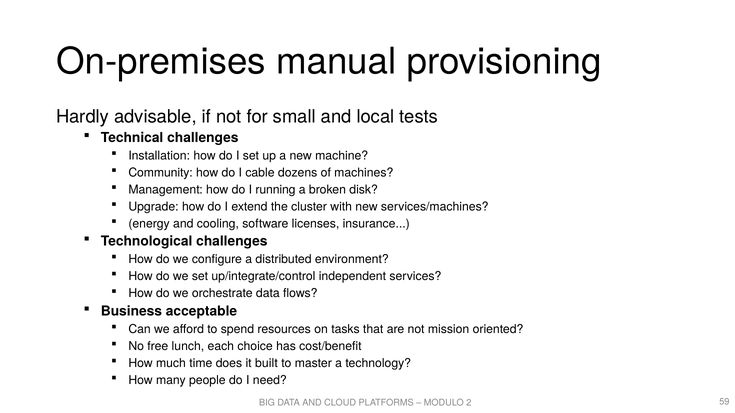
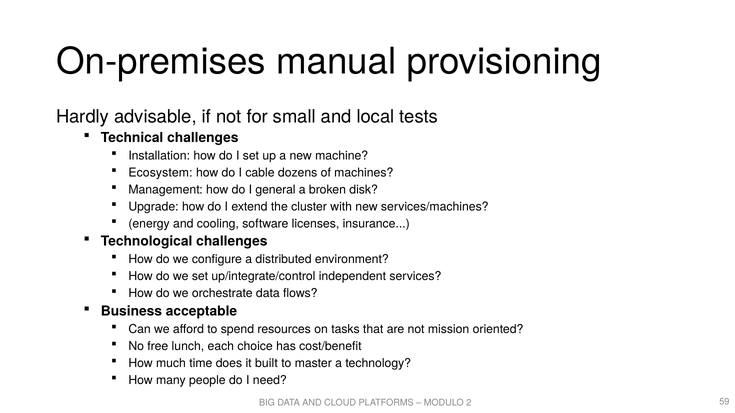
Community: Community -> Ecosystem (160, 173)
running: running -> general (275, 190)
